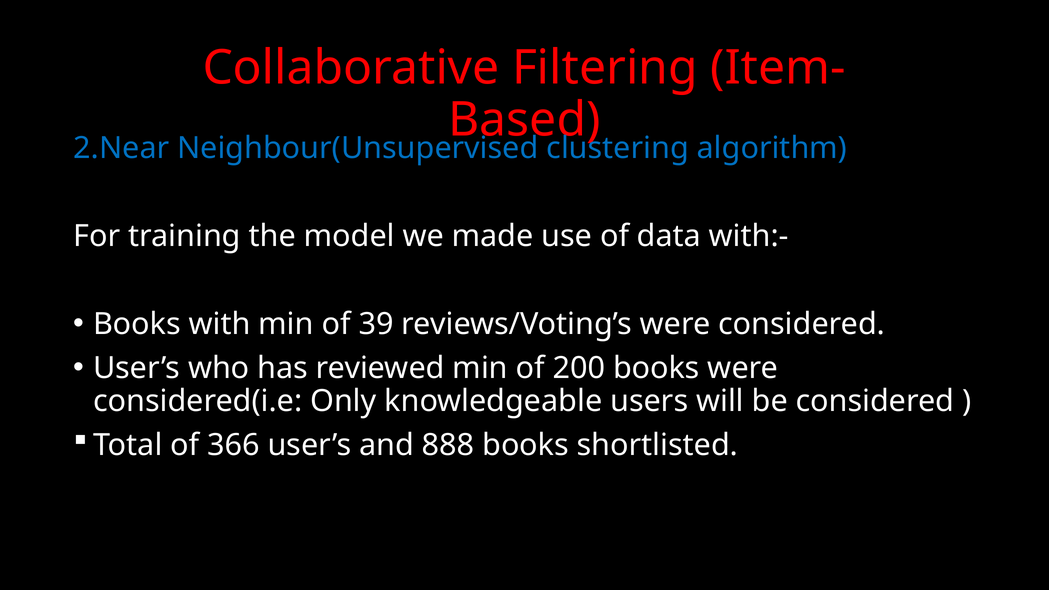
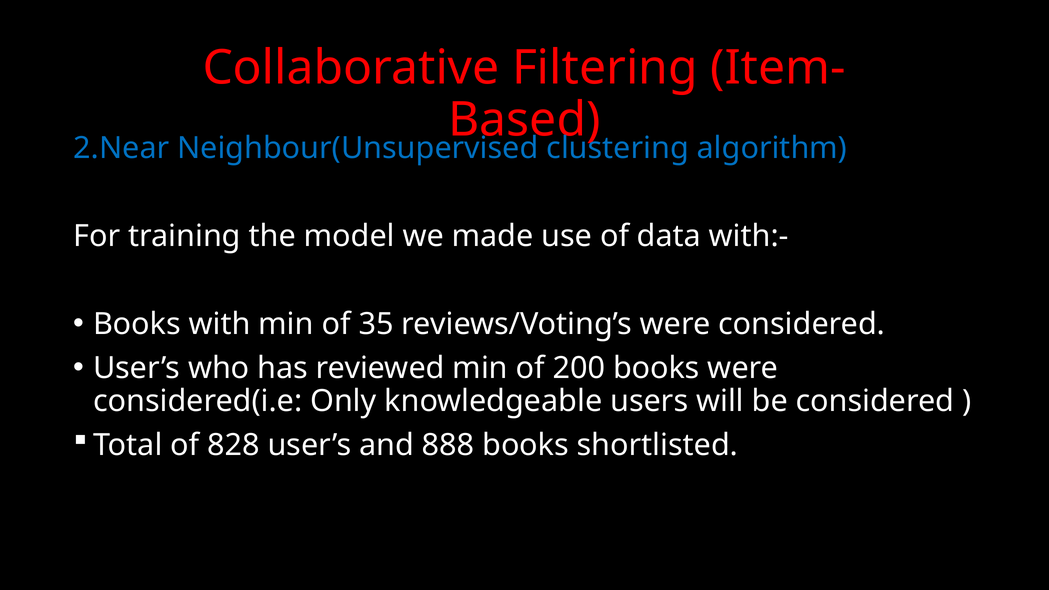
39: 39 -> 35 (376, 324)
366: 366 -> 828 (233, 445)
